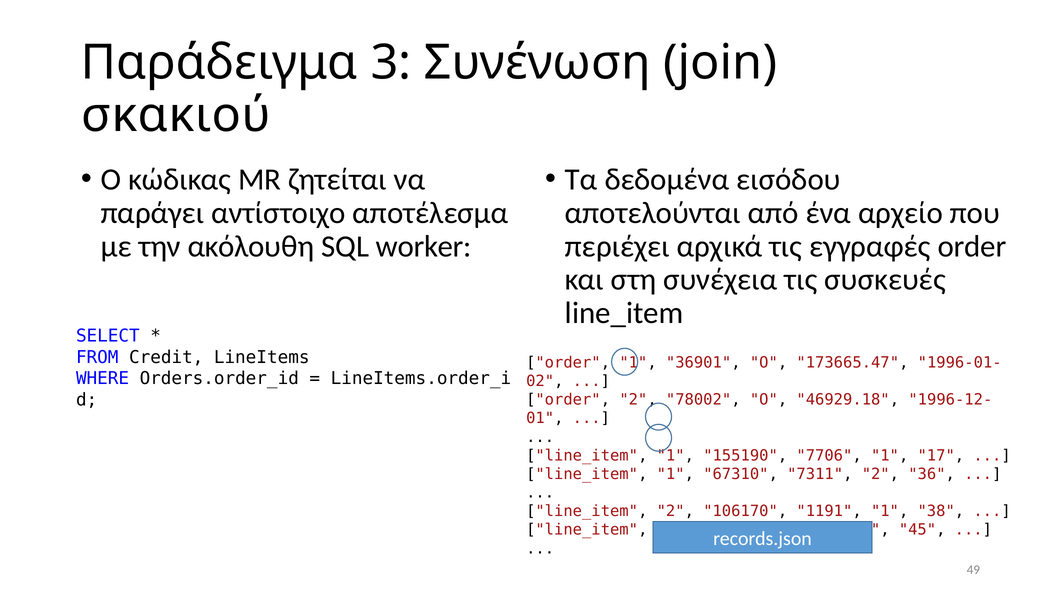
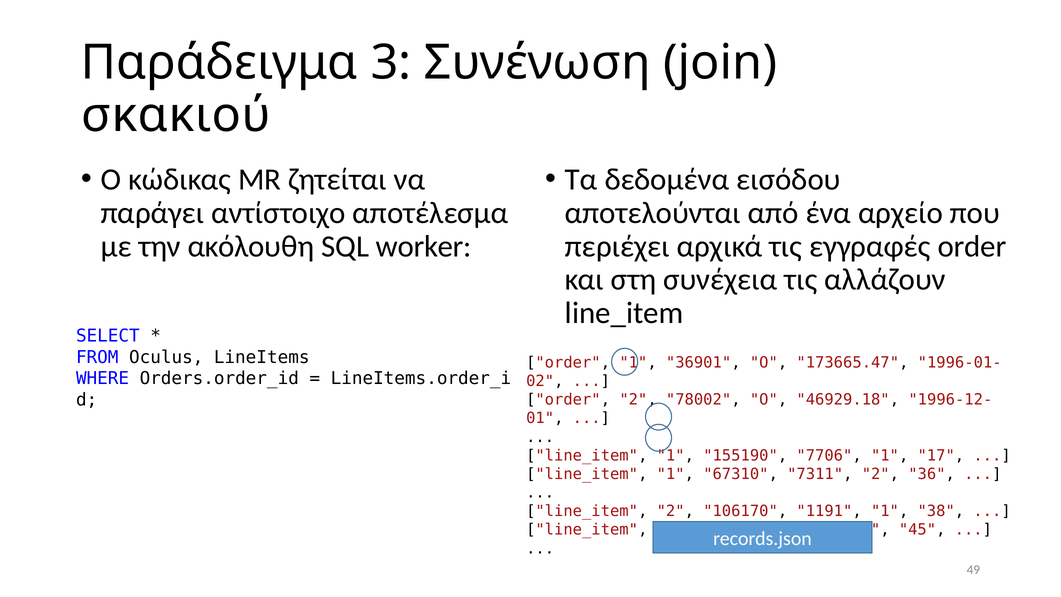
συσκευές: συσκευές -> αλλάζουν (885, 280)
Credit: Credit -> Oculus (166, 357)
